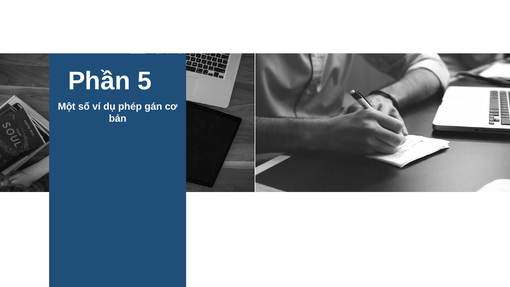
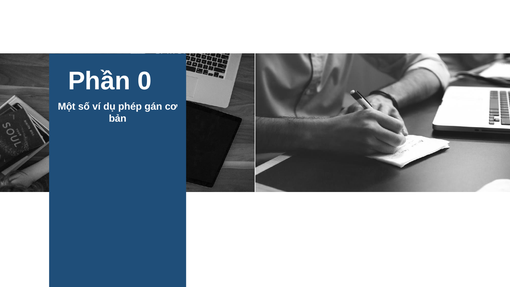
5: 5 -> 0 (144, 81)
